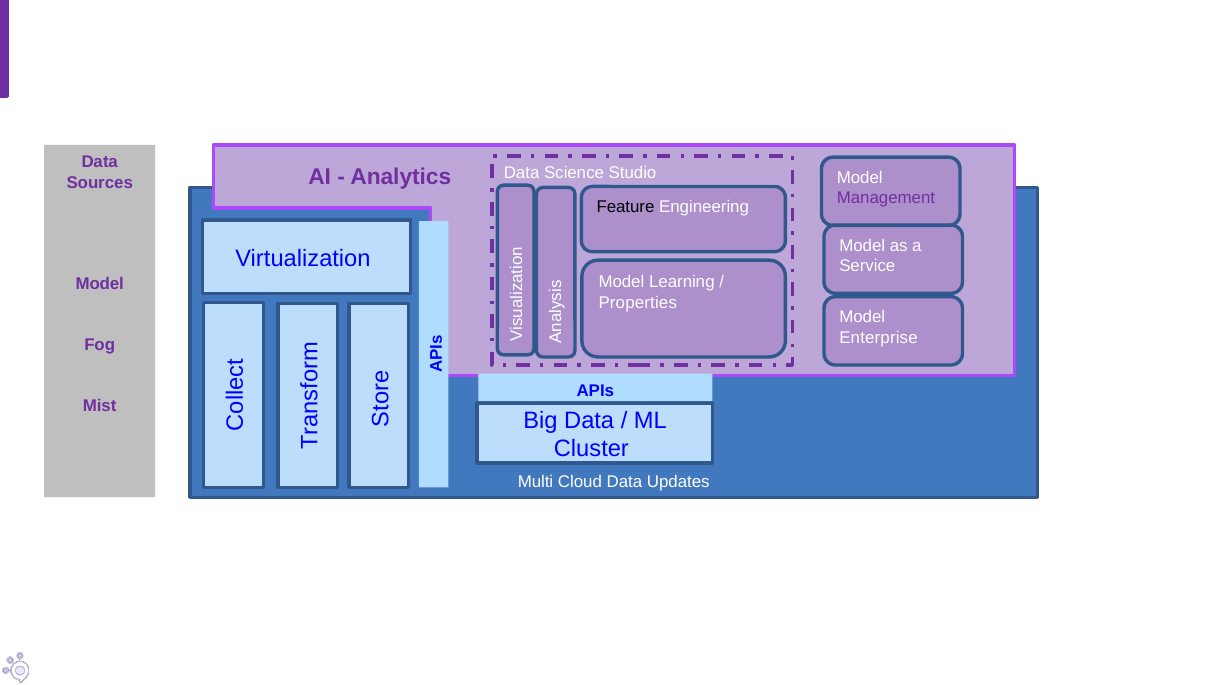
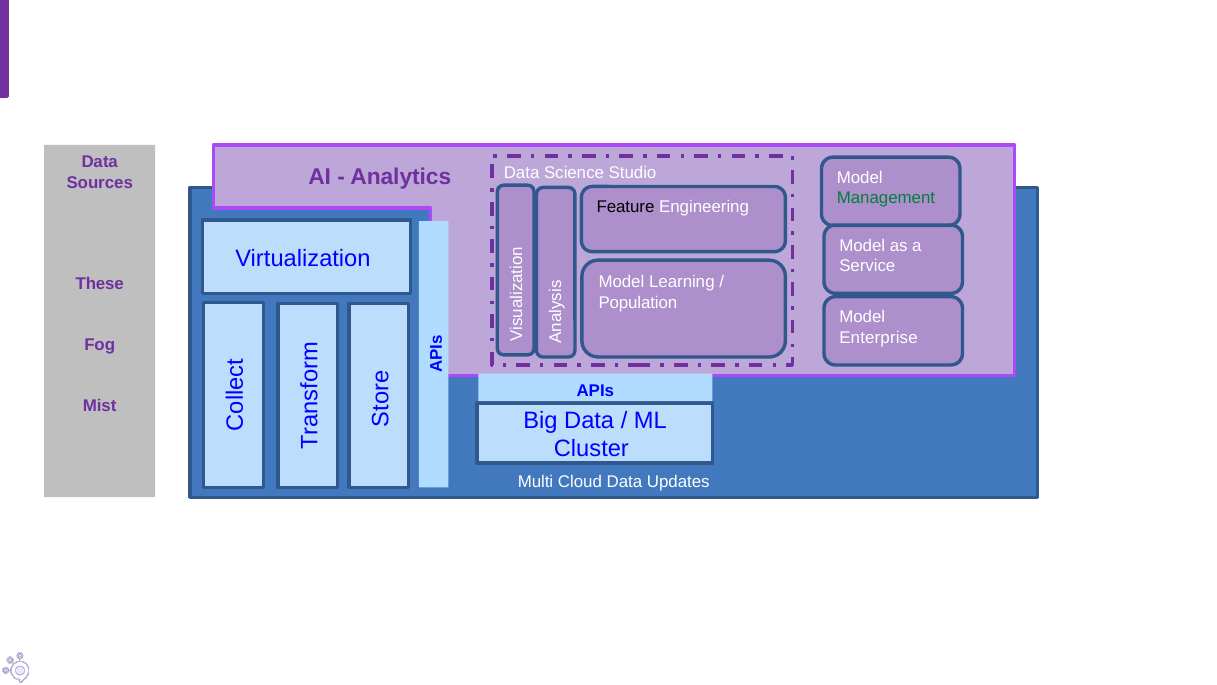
Management colour: purple -> green (886, 198)
Model: Model -> These (100, 284)
Properties: Properties -> Population (638, 302)
